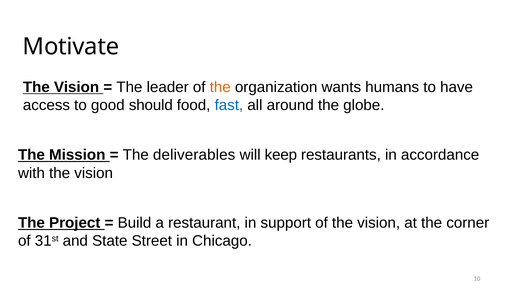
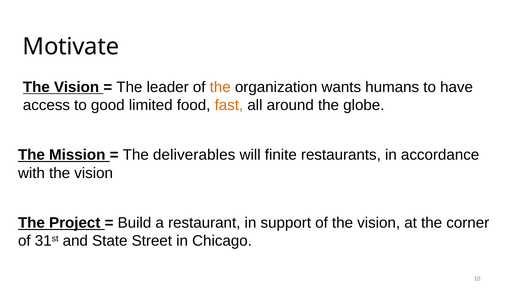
should: should -> limited (151, 105)
fast colour: blue -> orange (229, 105)
keep: keep -> finite (281, 155)
